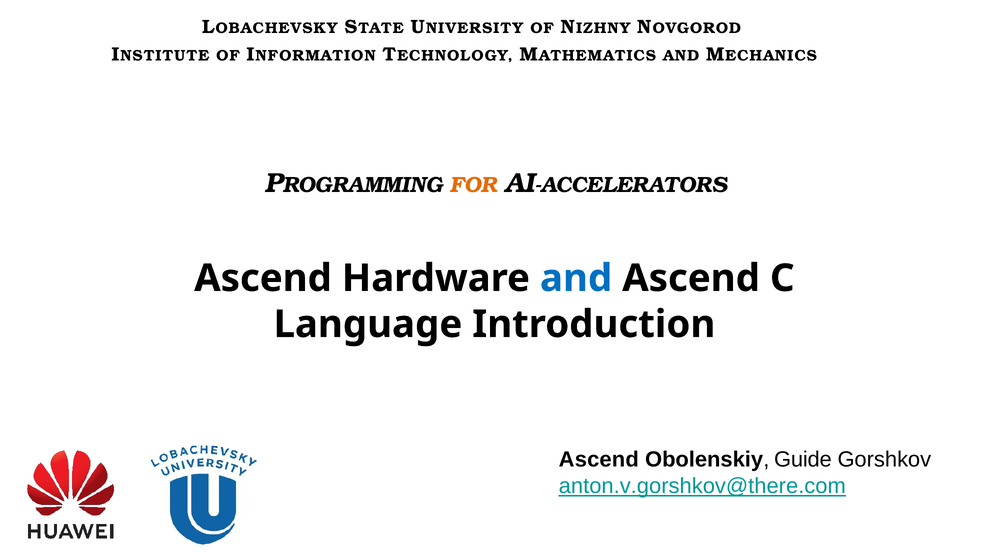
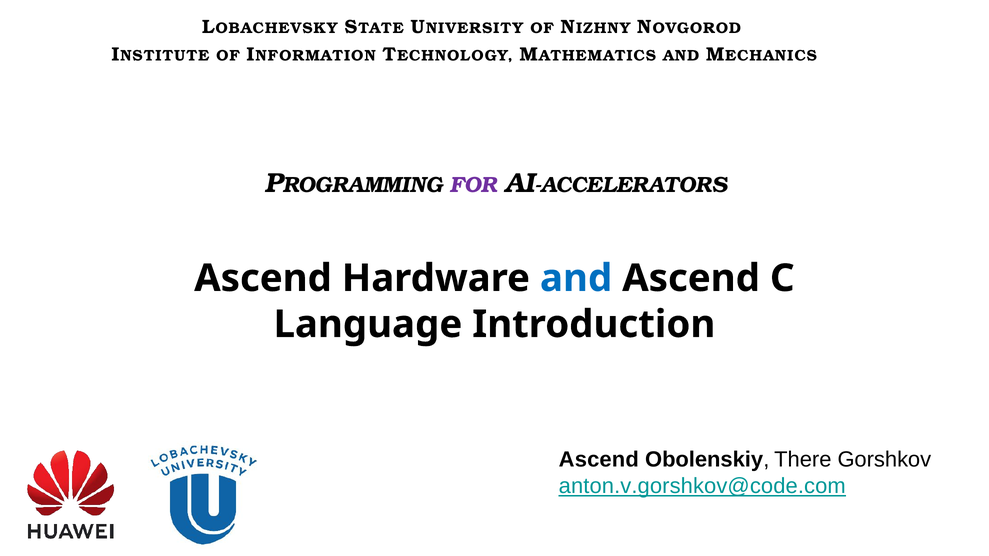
FOR colour: orange -> purple (473, 185)
Guide: Guide -> There (803, 460)
anton.v.gorshkov@there.com: anton.v.gorshkov@there.com -> anton.v.gorshkov@code.com (702, 486)
